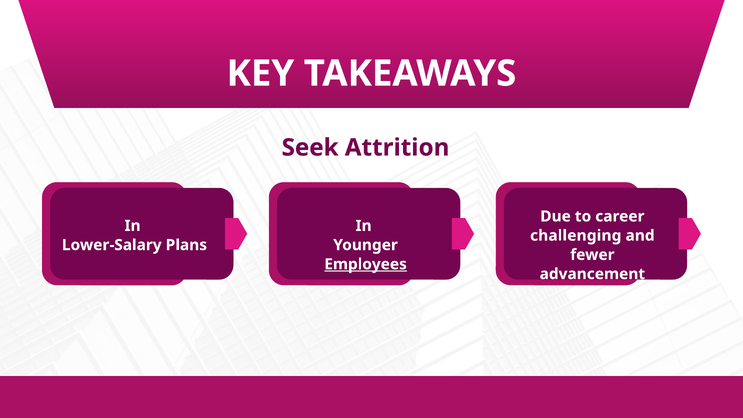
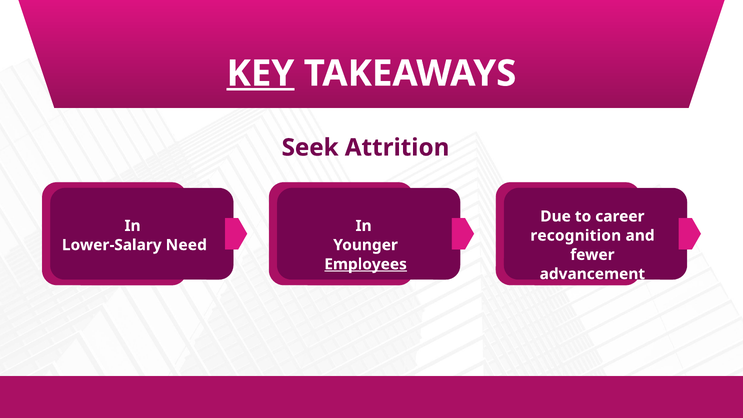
KEY underline: none -> present (260, 74)
challenging: challenging -> recognition (576, 236)
Plans: Plans -> Need (186, 245)
